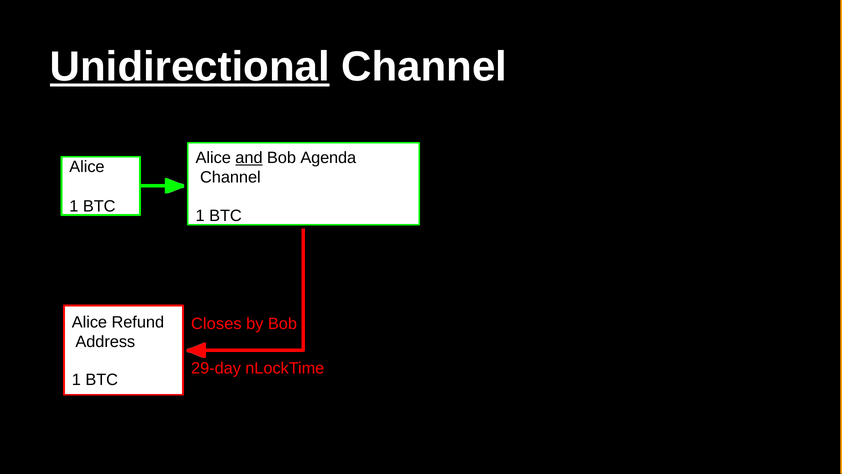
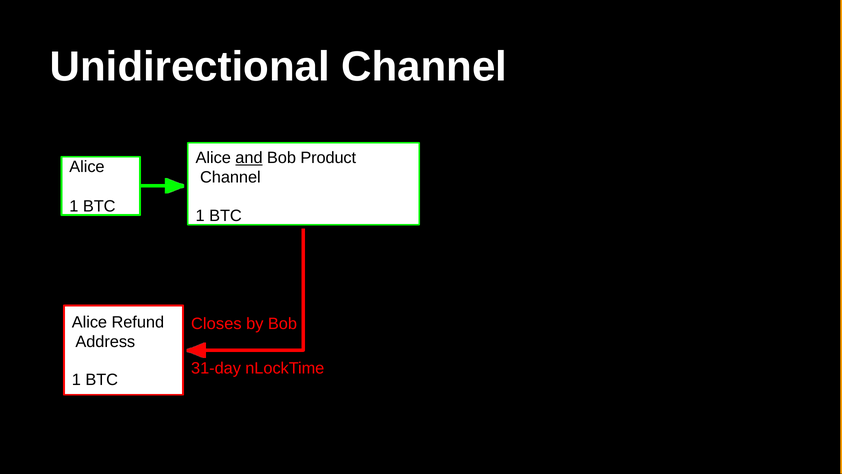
Unidirectional underline: present -> none (190, 67)
Agenda: Agenda -> Product (328, 158)
29-day: 29-day -> 31-day (216, 368)
